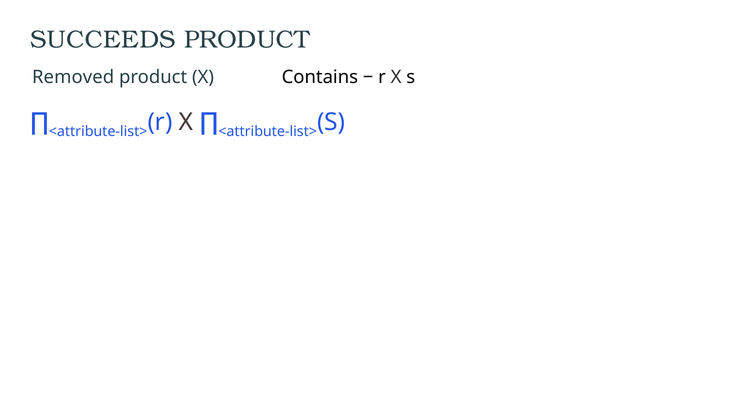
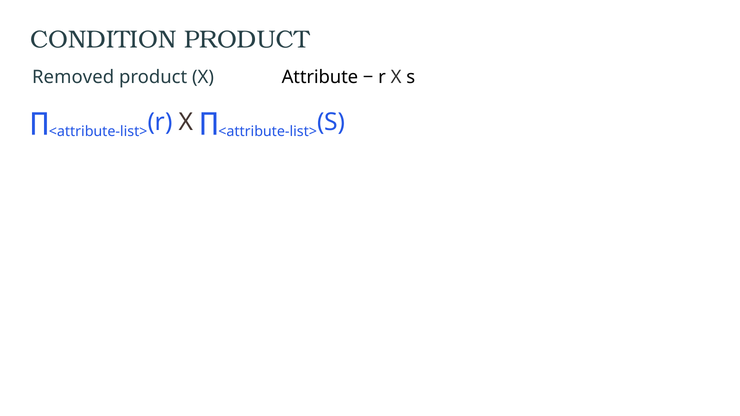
SUCCEEDS: SUCCEEDS -> CONDITION (103, 40)
Contains: Contains -> Attribute (320, 77)
